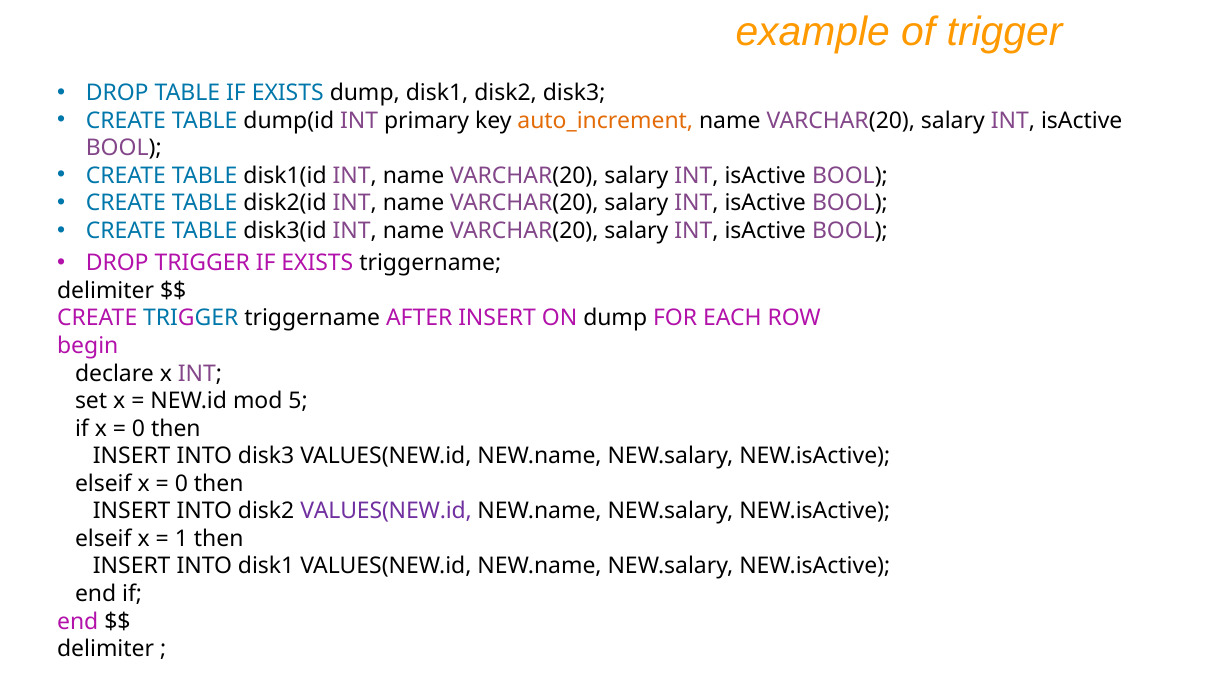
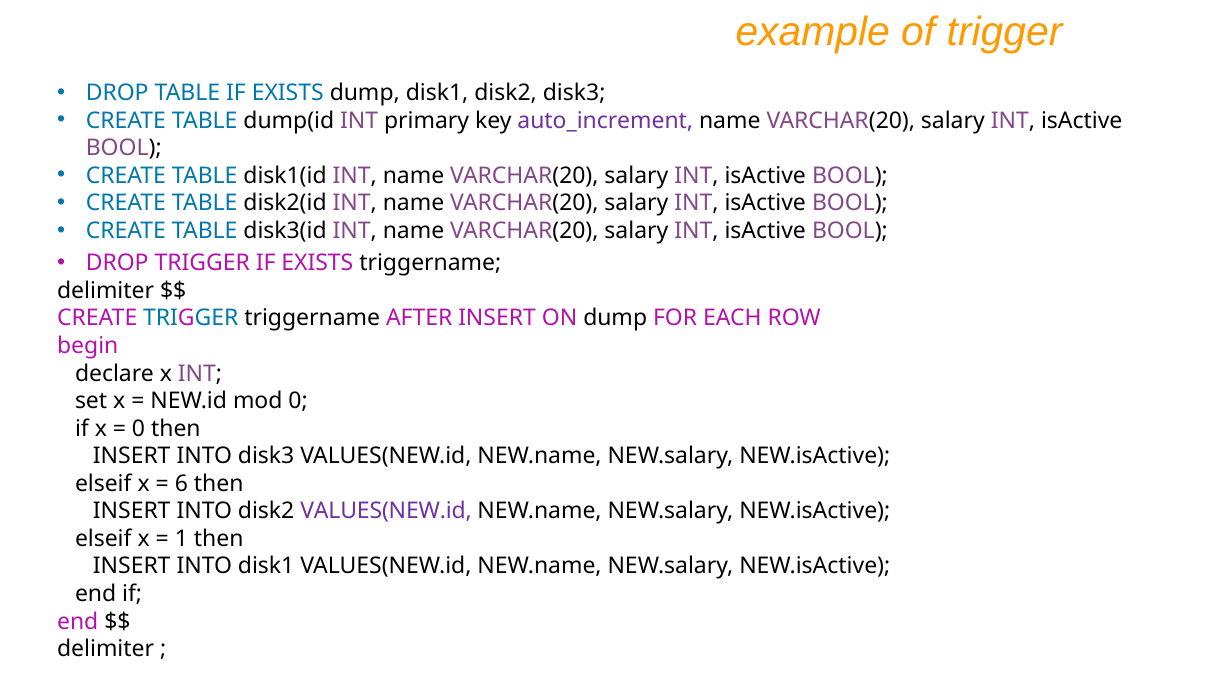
auto_increment colour: orange -> purple (605, 121)
mod 5: 5 -> 0 (298, 401)
0: 0 -> 6 (181, 484)
